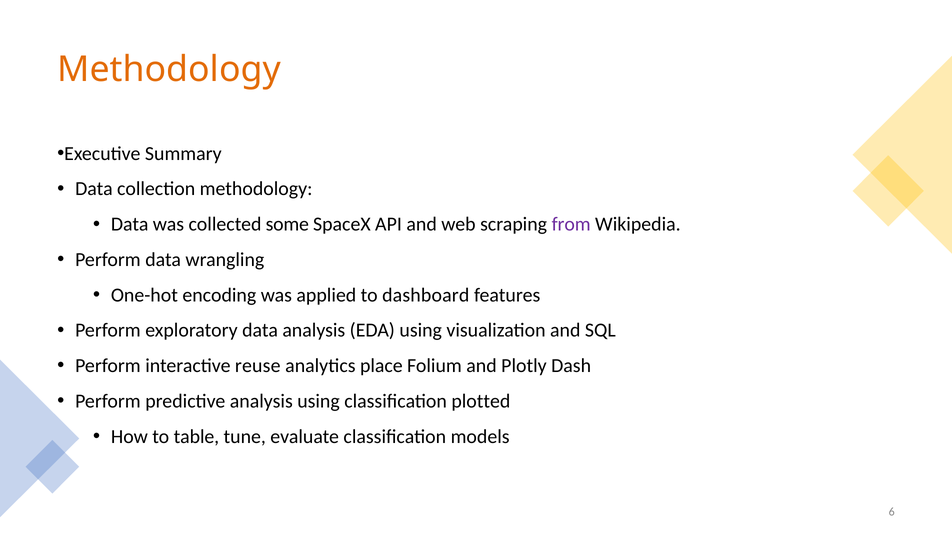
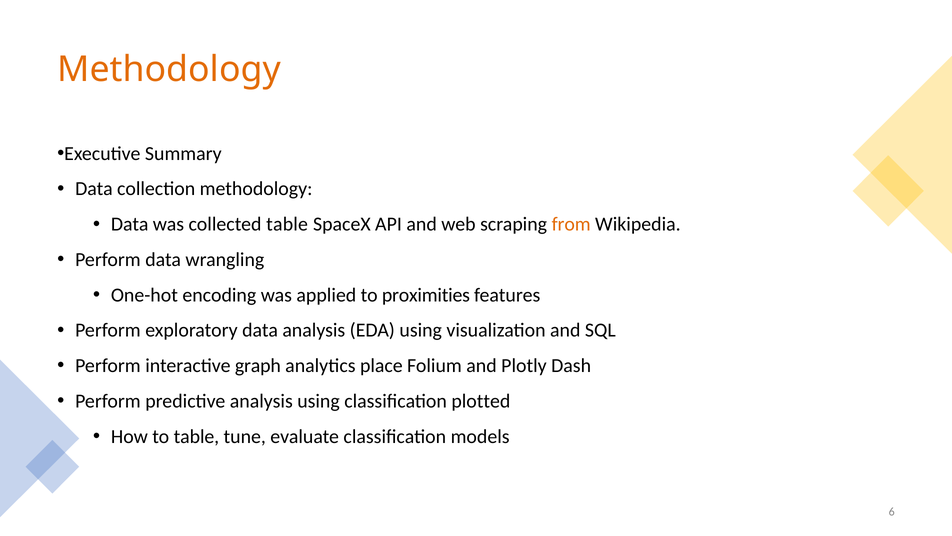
collected some: some -> table (287, 224)
from colour: purple -> orange (571, 224)
dashboard: dashboard -> proximities (426, 295)
reuse: reuse -> graph (258, 365)
